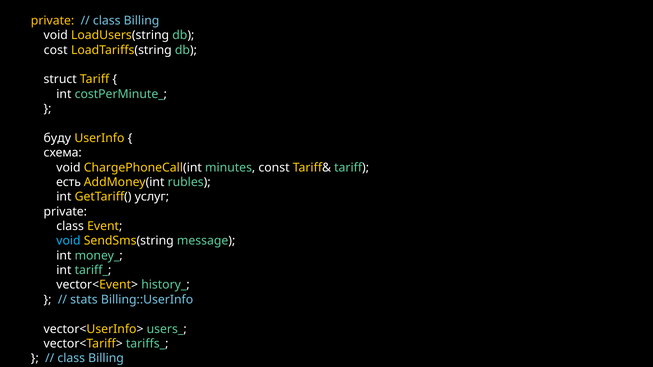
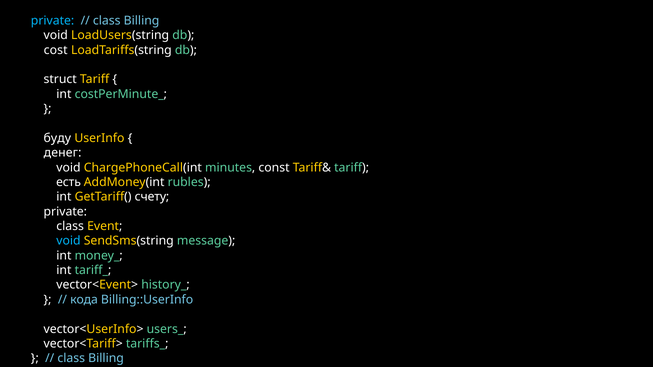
private colour: yellow -> light blue (53, 21)
схема: схема -> денег (63, 153)
услуг: услуг -> счету (152, 197)
stats: stats -> кода (84, 300)
